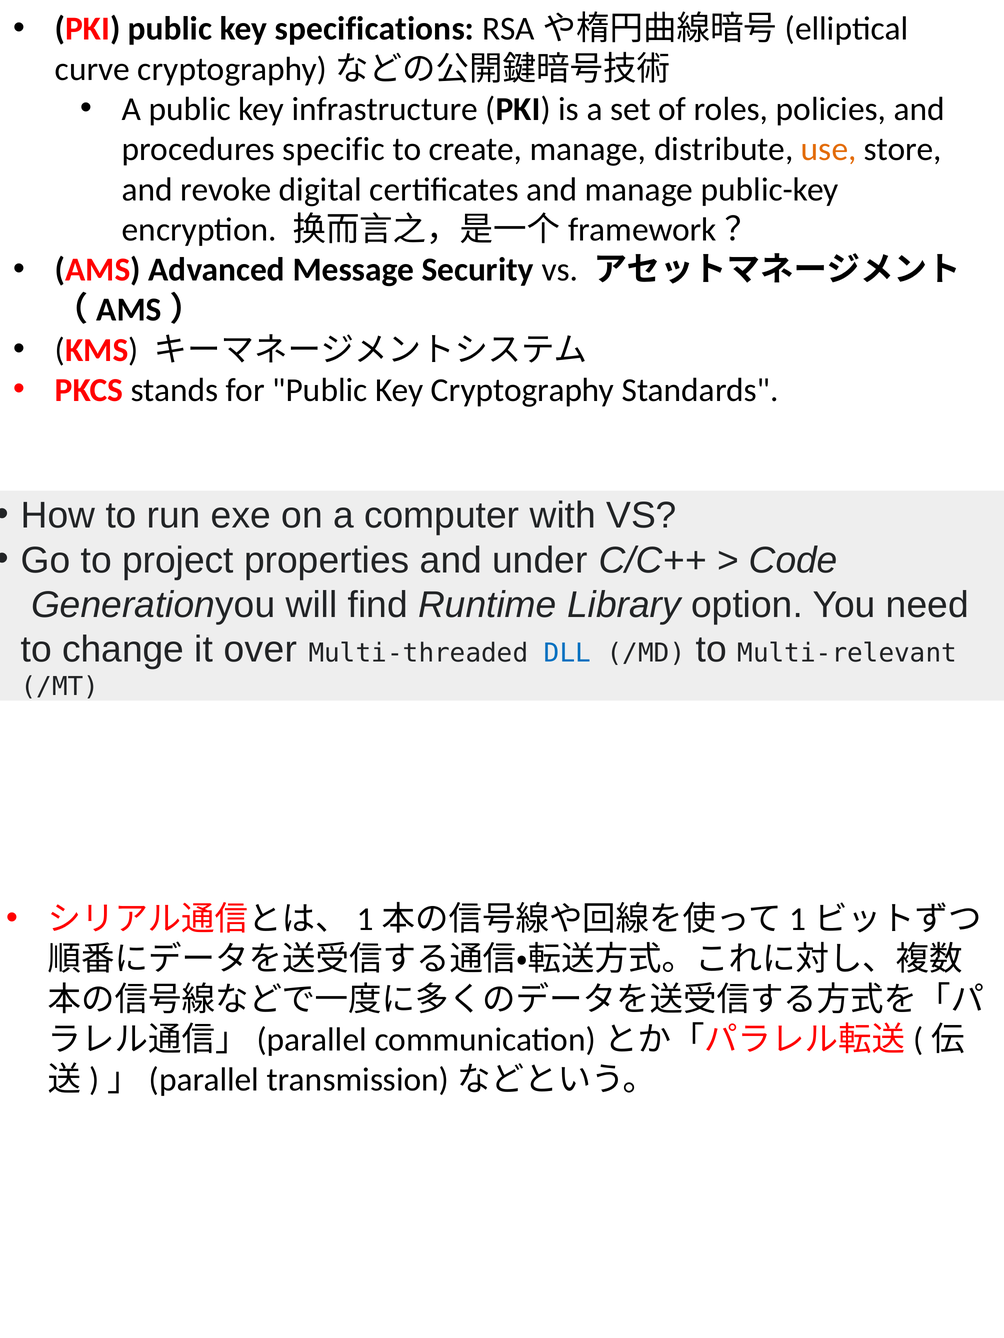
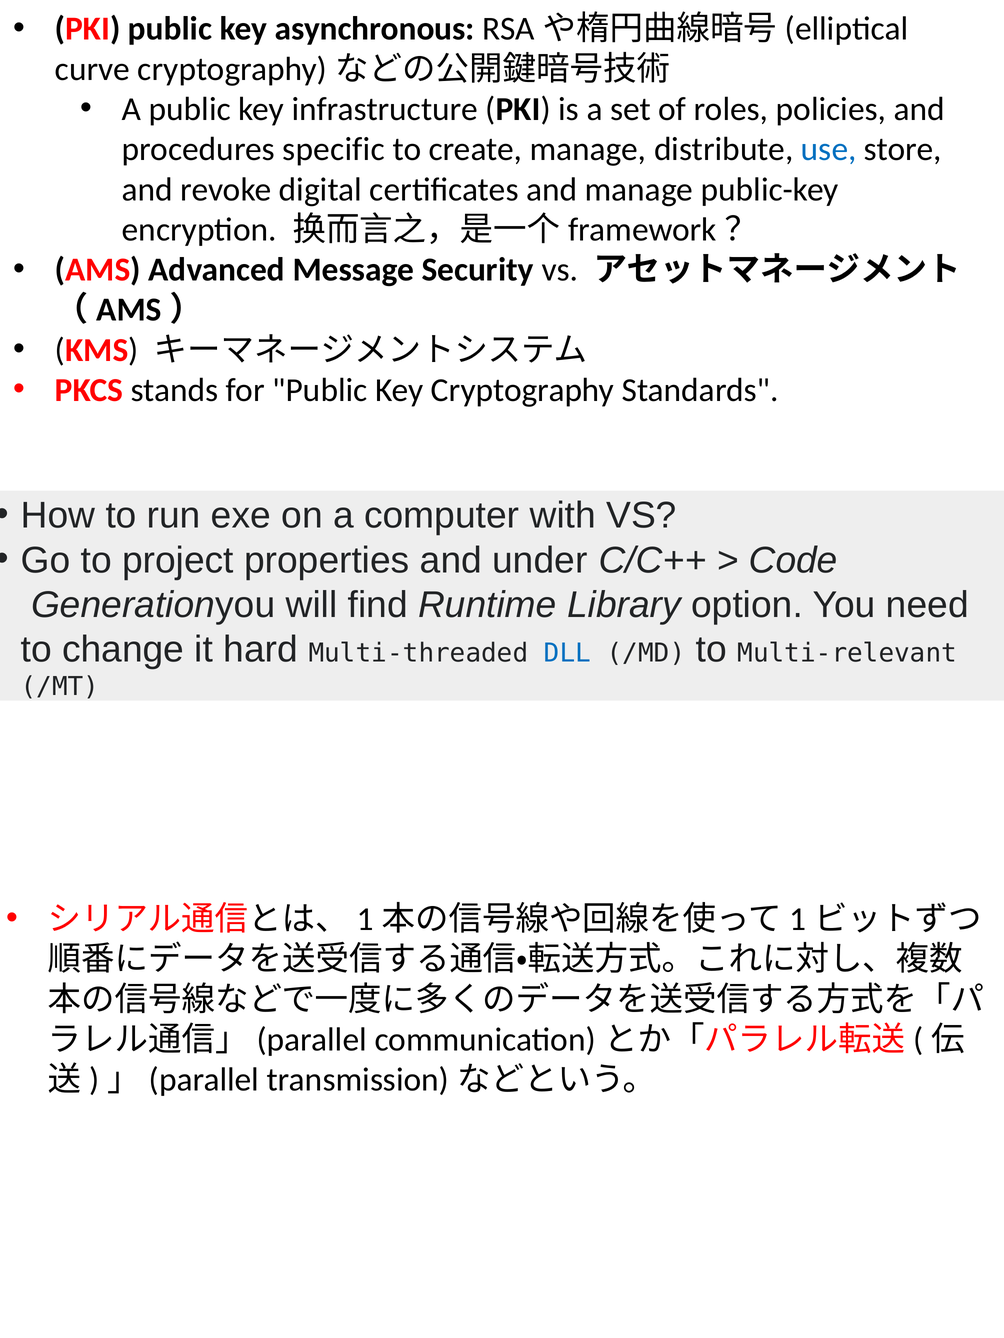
specifications: specifications -> asynchronous (375, 29)
use colour: orange -> blue (829, 149)
over: over -> hard (261, 650)
